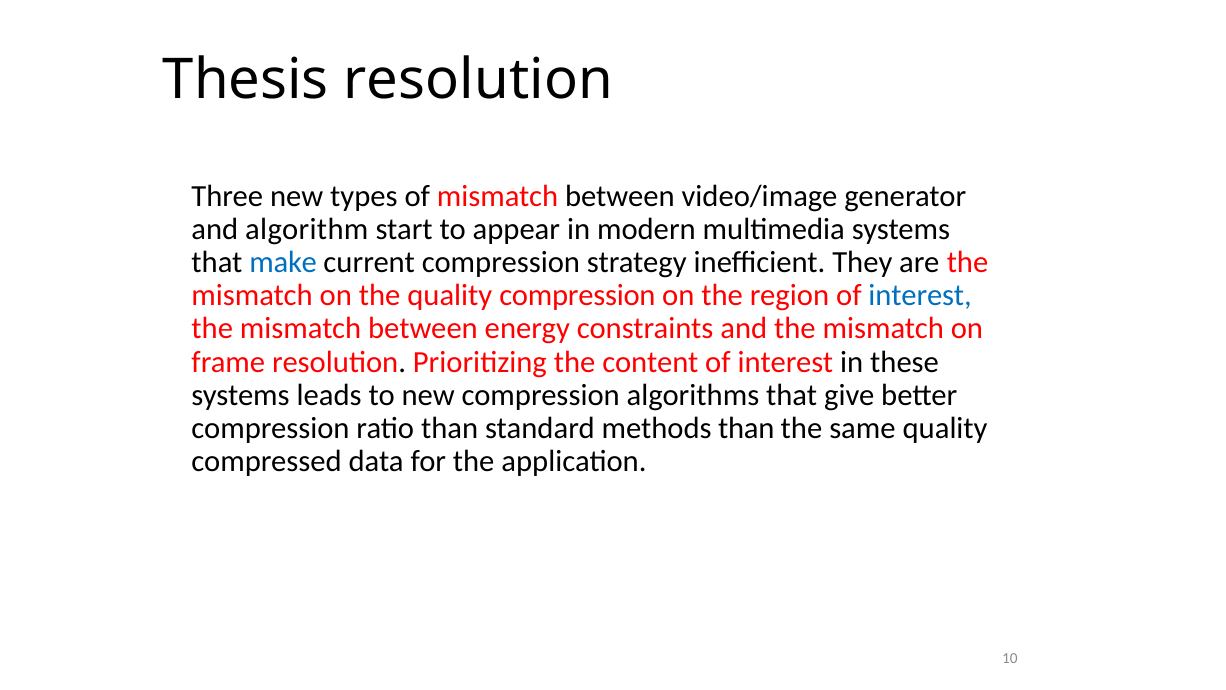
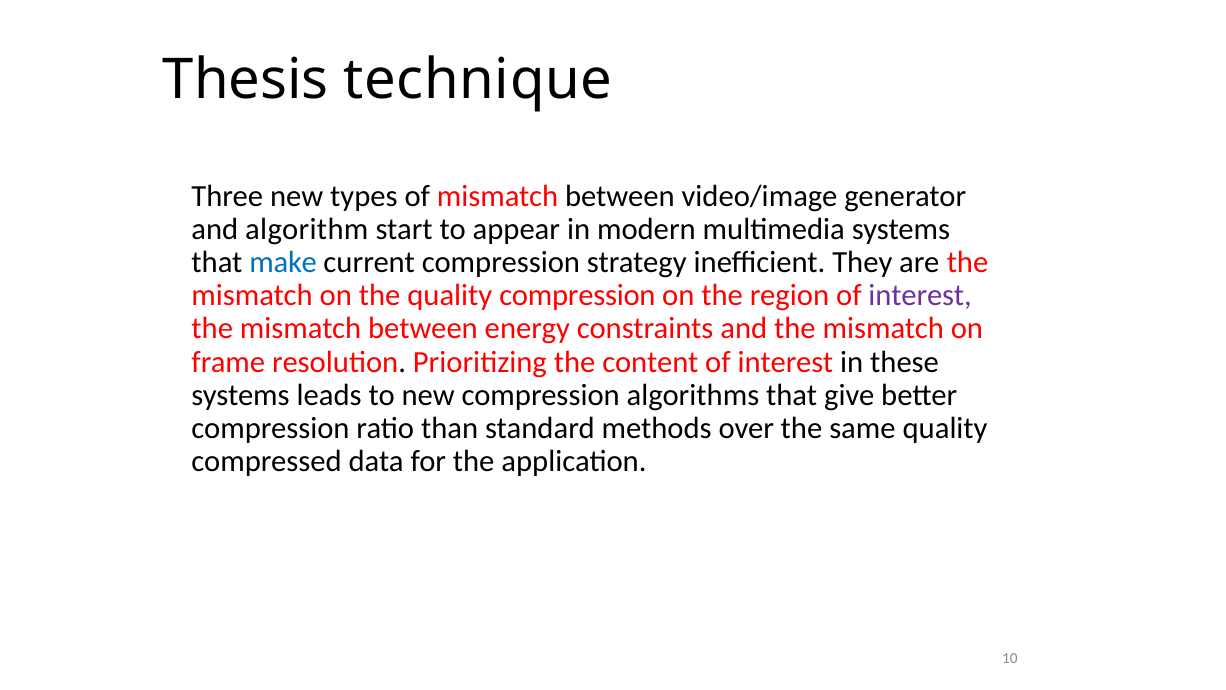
Thesis resolution: resolution -> technique (478, 79)
interest colour: blue -> purple (920, 296)
methods than: than -> over (746, 428)
